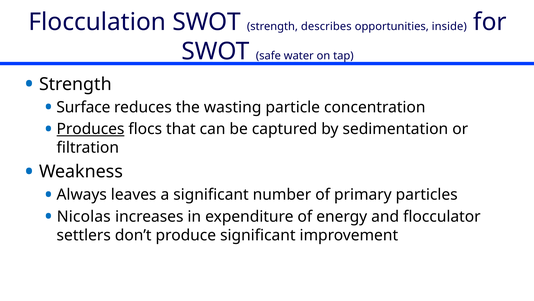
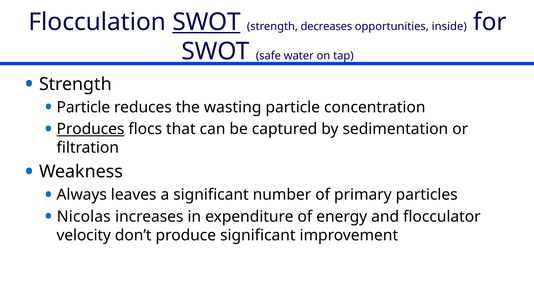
SWOT underline: none -> present (207, 22)
describes: describes -> decreases (326, 26)
Surface: Surface -> Particle (83, 107)
settlers: settlers -> velocity (84, 235)
